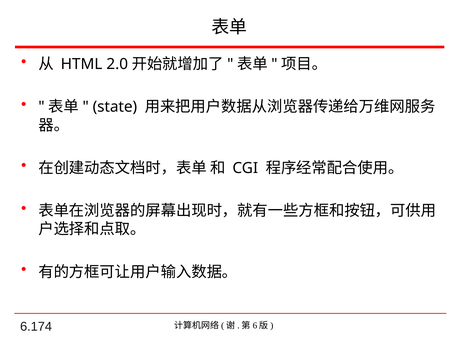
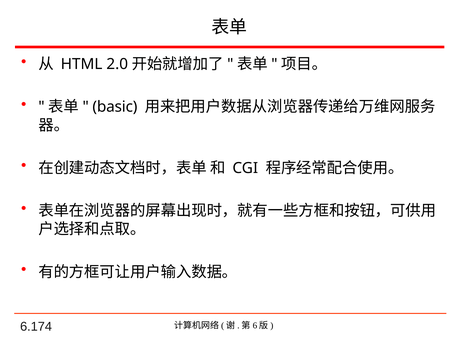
state: state -> basic (115, 107)
